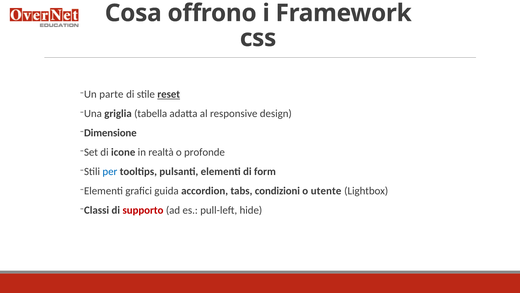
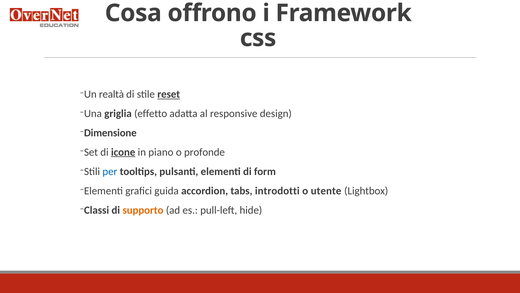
parte: parte -> realtà (111, 94)
tabella: tabella -> effetto (151, 113)
icone underline: none -> present (123, 152)
realtà: realtà -> piano (161, 152)
condizioni: condizioni -> introdotti (277, 190)
supporto colour: red -> orange (143, 210)
